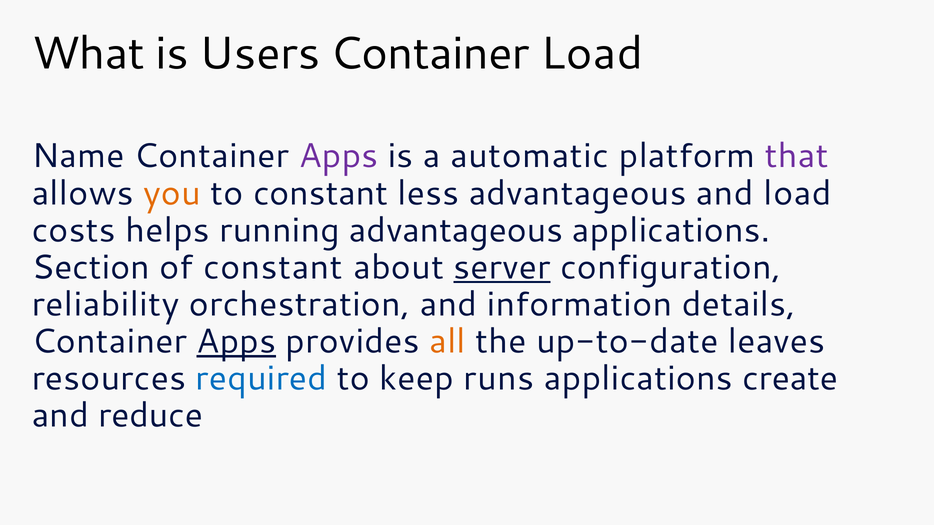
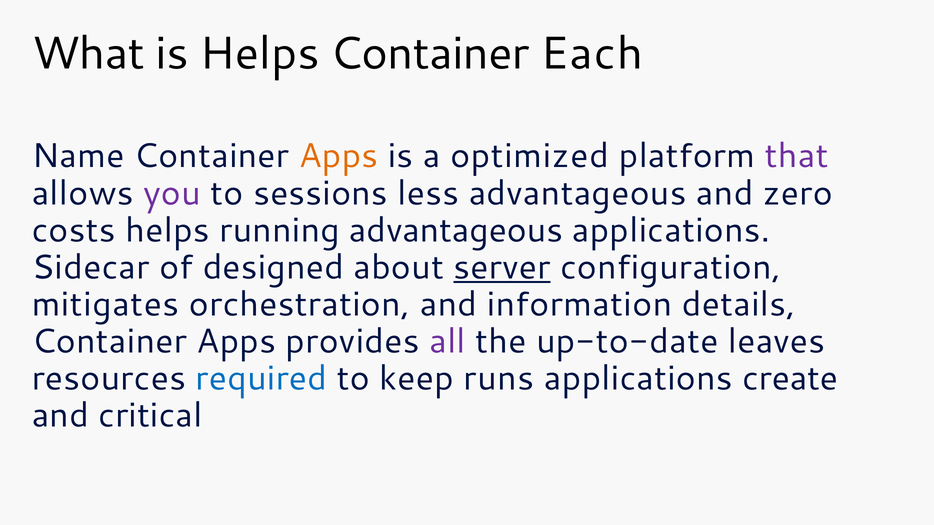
is Users: Users -> Helps (260, 53)
Container Load: Load -> Each (592, 53)
Apps colour: purple -> orange (338, 156)
automatic: automatic -> optimized (530, 156)
you colour: orange -> purple (172, 193)
to constant: constant -> sessions (320, 193)
and load: load -> zero (798, 193)
Section: Section -> Sidecar (91, 267)
of constant: constant -> designed (273, 267)
reliability: reliability -> mitigates (105, 305)
Apps underline: present -> none (236, 342)
all colour: orange -> purple (448, 342)
reduce: reduce -> critical (150, 416)
